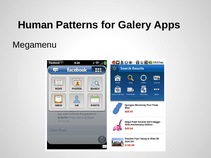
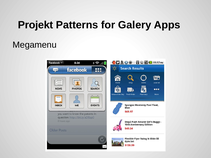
Human: Human -> Projekt (36, 25)
